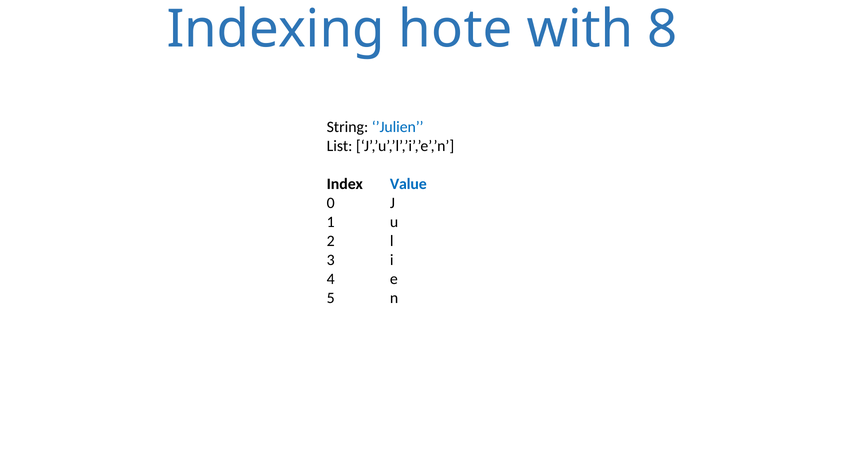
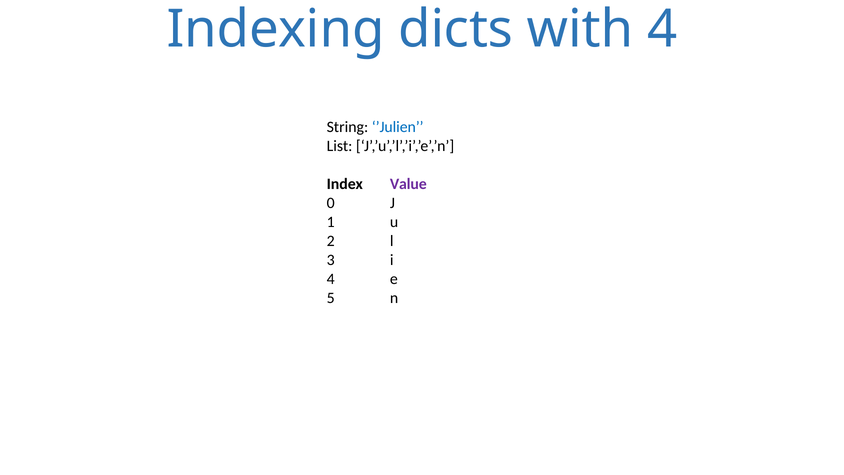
hote: hote -> dicts (456, 29)
with 8: 8 -> 4 (662, 29)
Value colour: blue -> purple (408, 184)
